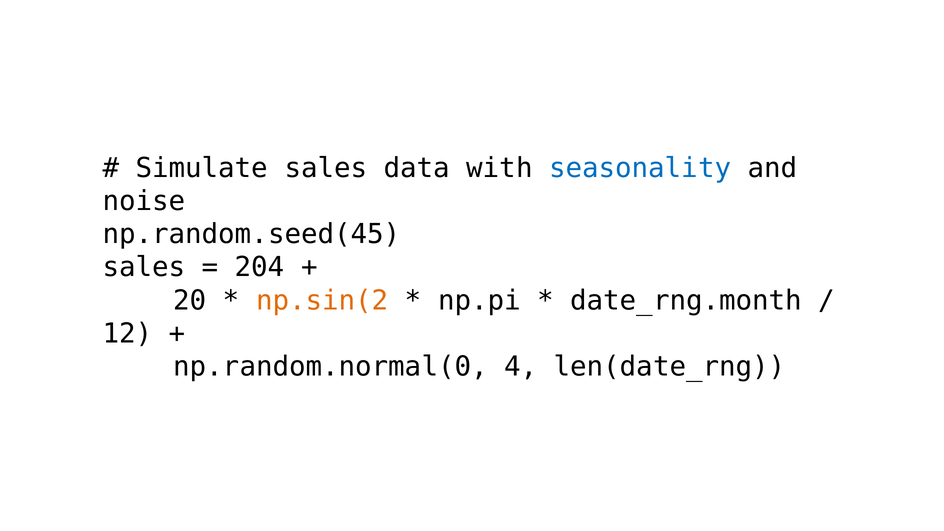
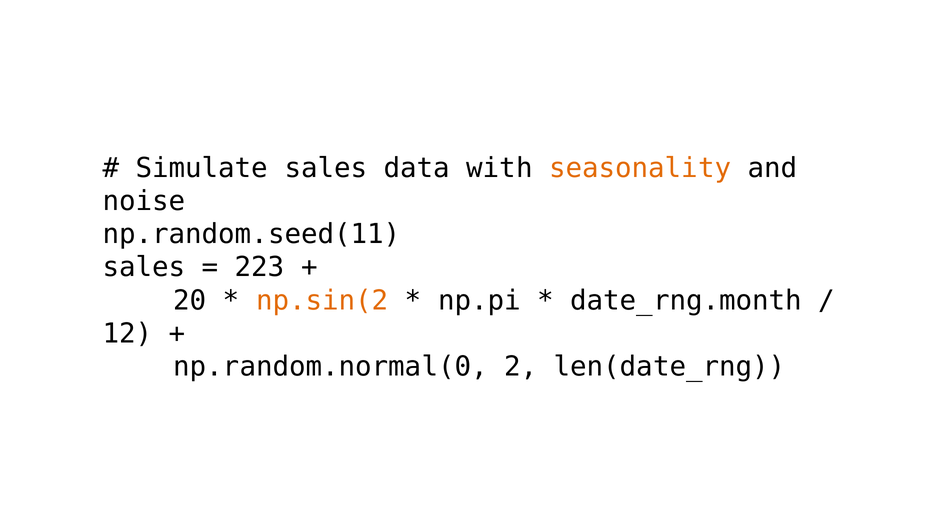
seasonality colour: blue -> orange (640, 168)
np.random.seed(45: np.random.seed(45 -> np.random.seed(11 (251, 234)
204: 204 -> 223 (260, 267)
4: 4 -> 2 (521, 367)
